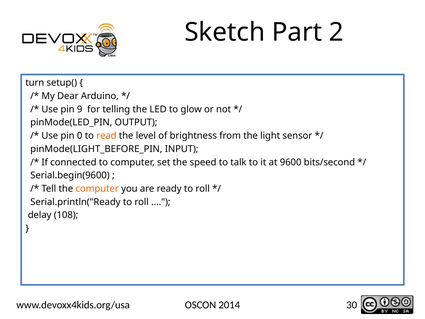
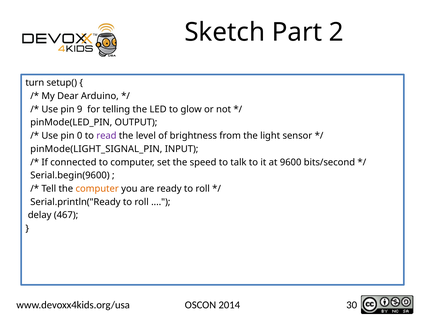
read colour: orange -> purple (106, 136)
pinMode(LIGHT_BEFORE_PIN: pinMode(LIGHT_BEFORE_PIN -> pinMode(LIGHT_SIGNAL_PIN (96, 149)
108: 108 -> 467 (66, 215)
